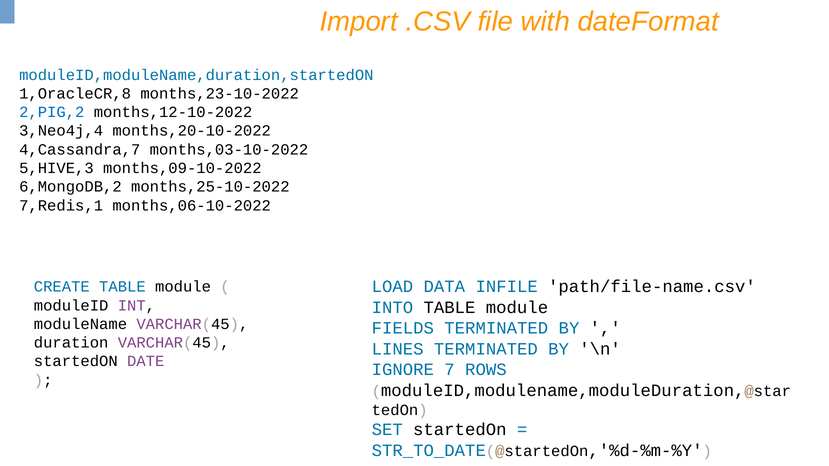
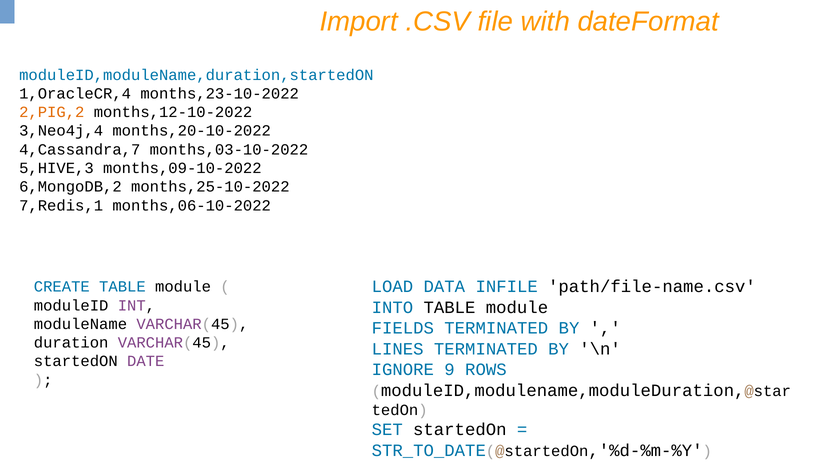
1,OracleCR,8: 1,OracleCR,8 -> 1,OracleCR,4 (75, 94)
2,PIG,2 colour: blue -> orange (52, 112)
7: 7 -> 9 (450, 370)
